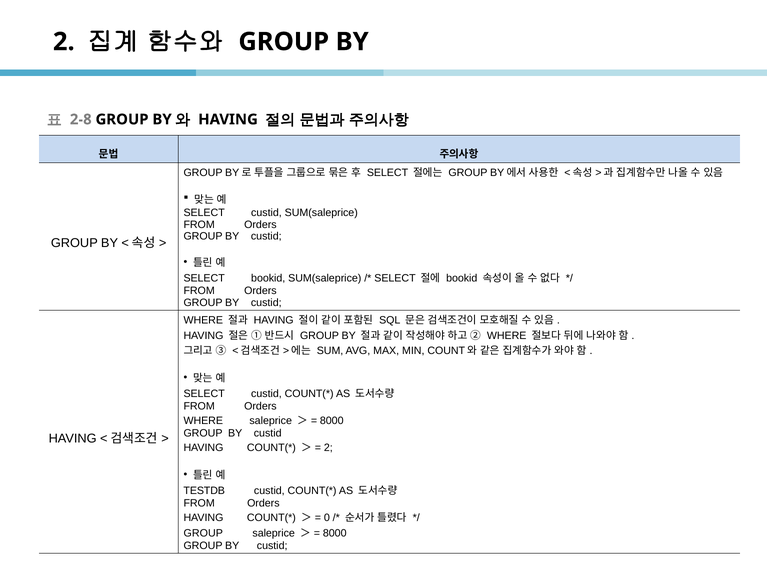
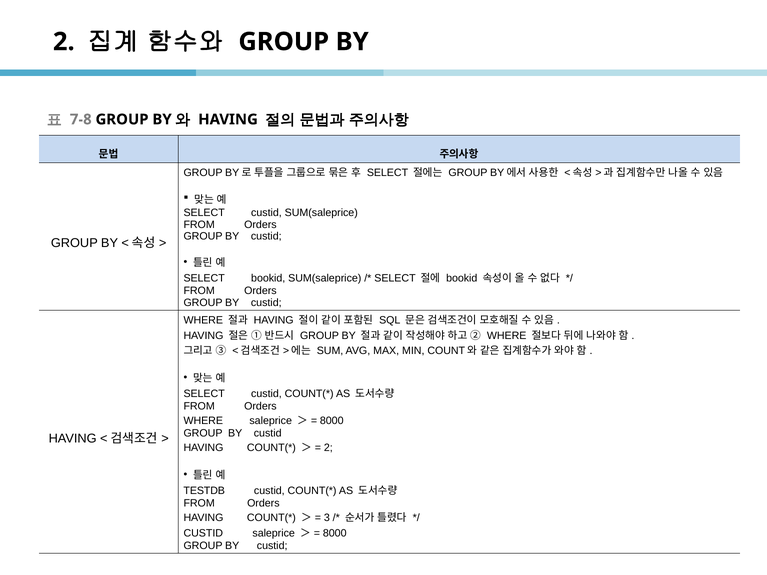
2-8: 2-8 -> 7-8 (81, 119)
0: 0 -> 3 (327, 518)
GROUP: GROUP -> CUSTID (203, 533)
